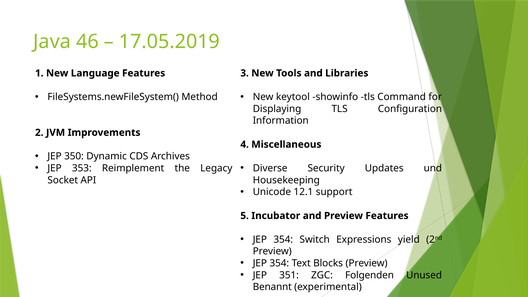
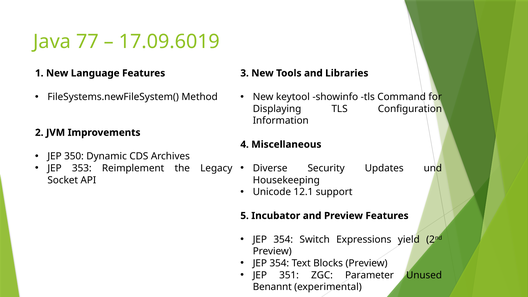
46: 46 -> 77 (87, 42)
17.05.2019: 17.05.2019 -> 17.09.6019 (169, 42)
Folgenden: Folgenden -> Parameter (370, 275)
